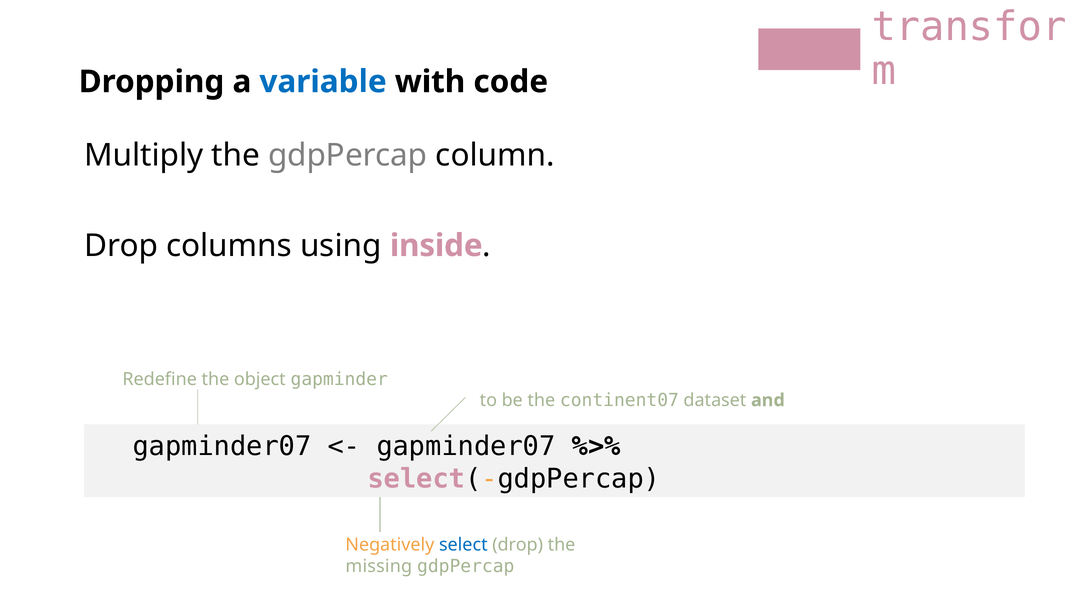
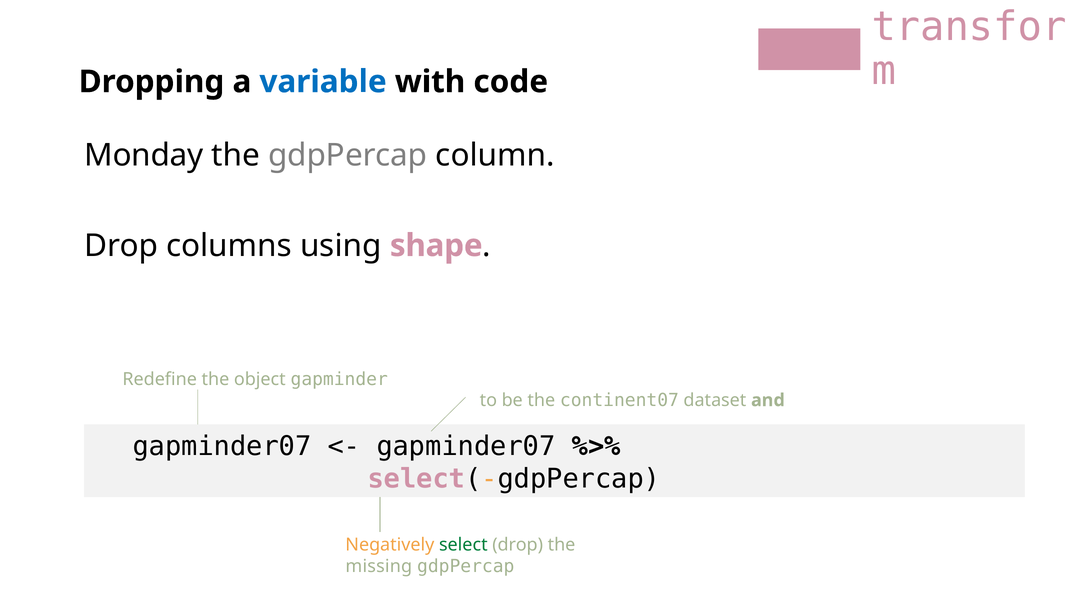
Multiply: Multiply -> Monday (144, 155)
inside: inside -> shape (436, 246)
select colour: blue -> green (463, 545)
